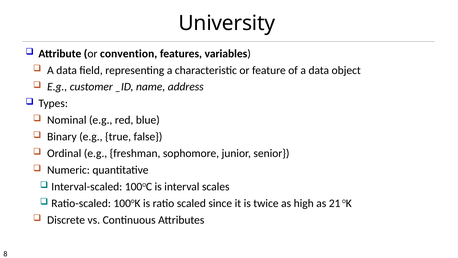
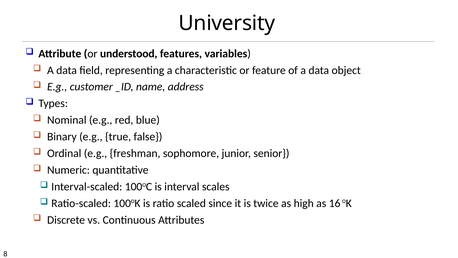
convention: convention -> understood (129, 54)
21: 21 -> 16 (335, 203)
